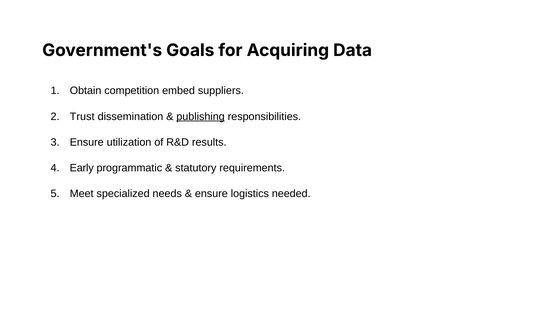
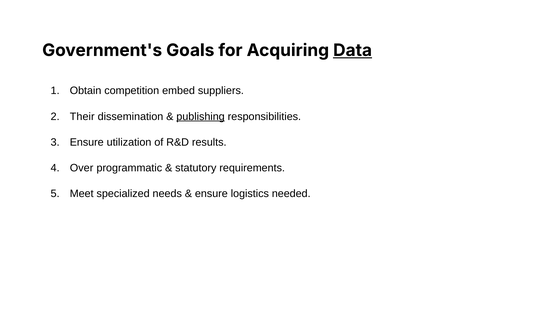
Data underline: none -> present (353, 50)
Trust: Trust -> Their (82, 116)
Early: Early -> Over (82, 168)
